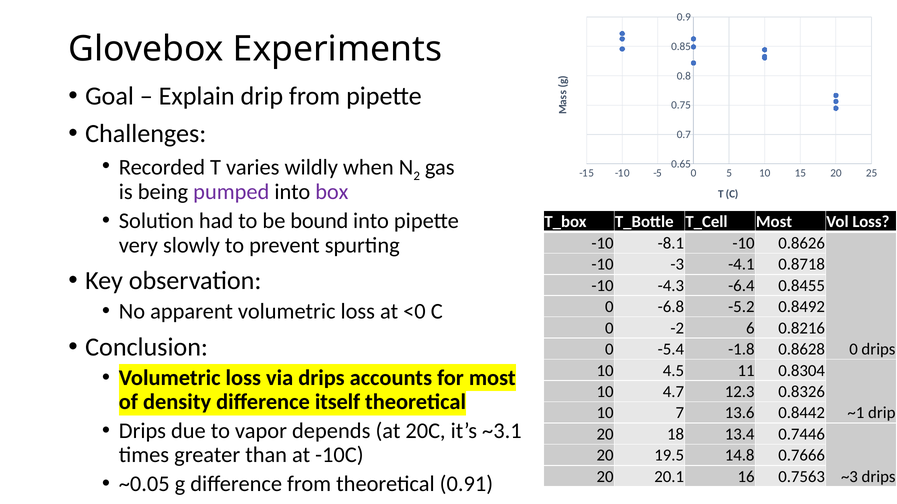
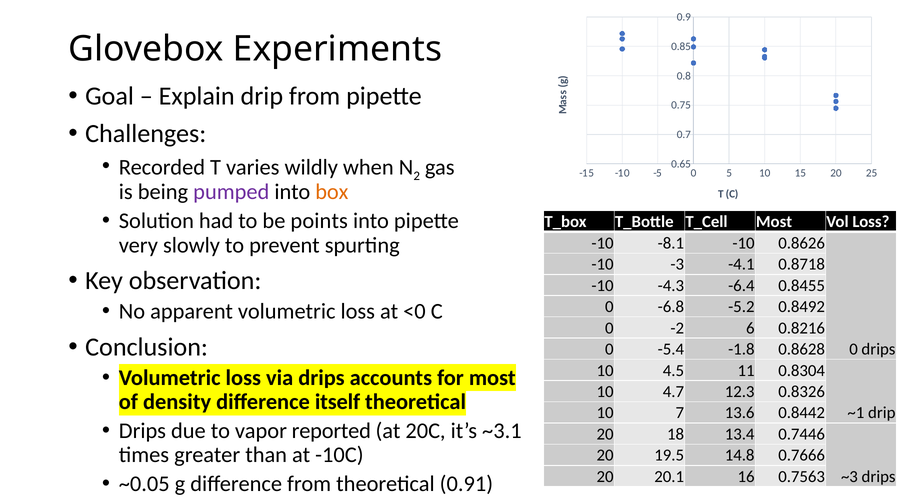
box colour: purple -> orange (332, 192)
bound: bound -> points (319, 221)
depends: depends -> reported (331, 431)
